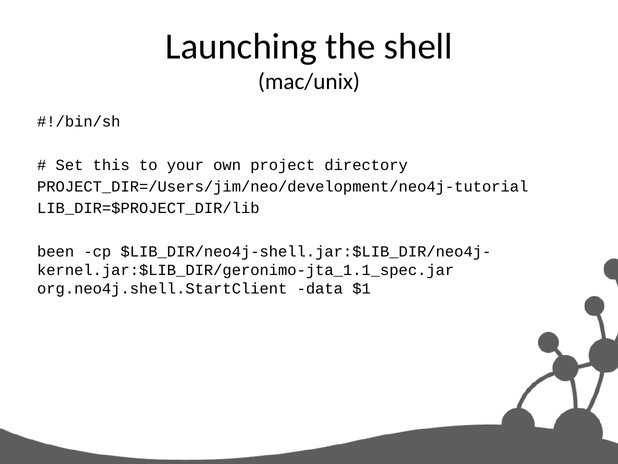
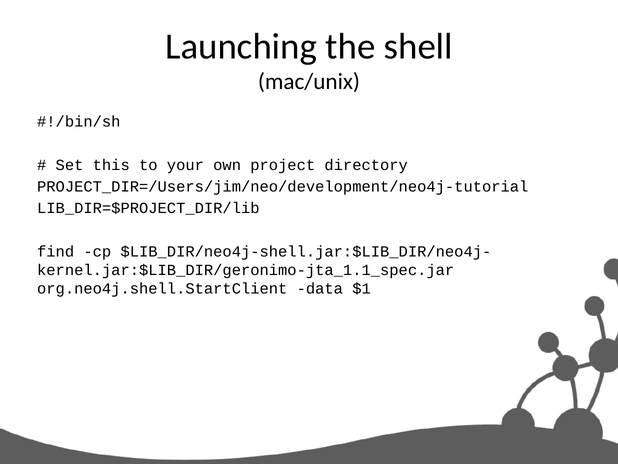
been: been -> find (56, 251)
